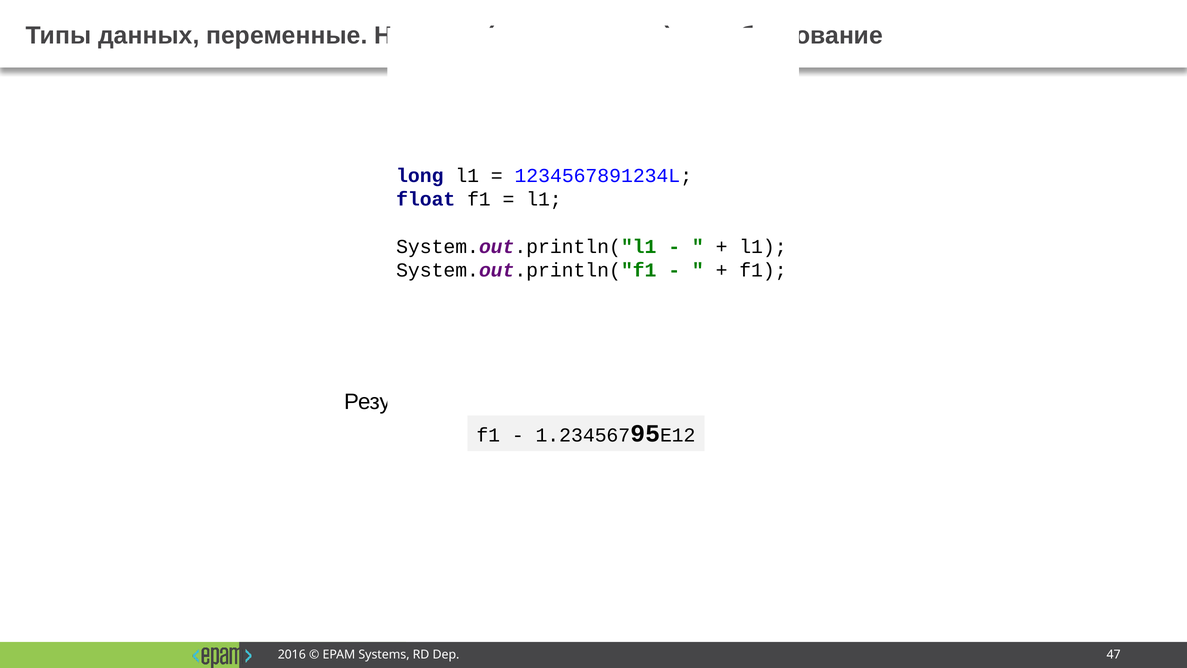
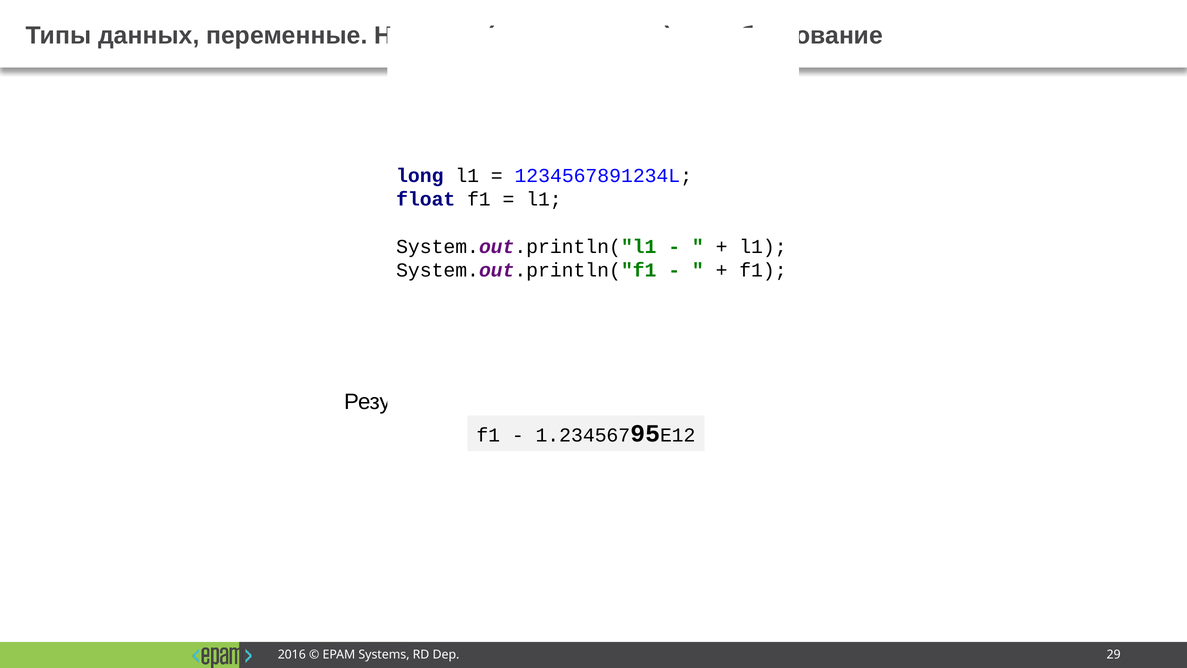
47: 47 -> 29 (1114, 655)
